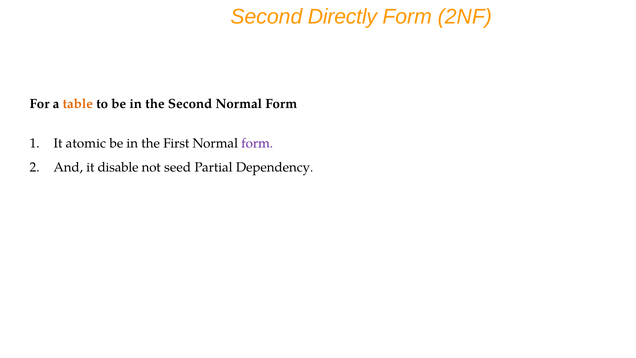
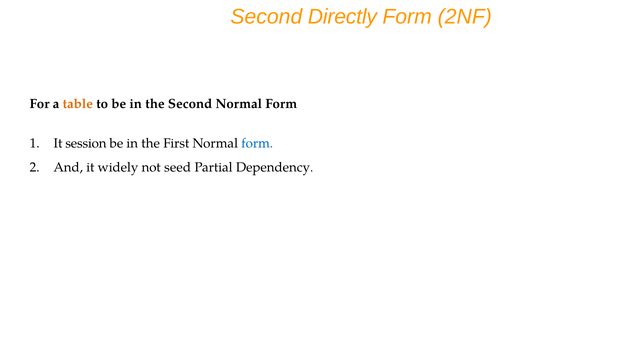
atomic: atomic -> session (86, 143)
form colour: purple -> blue (257, 143)
disable: disable -> widely (118, 167)
